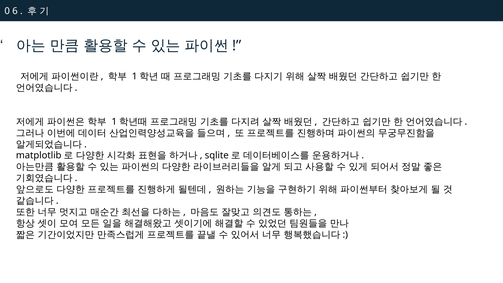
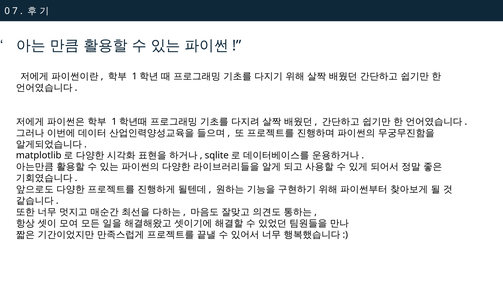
6: 6 -> 7 (15, 11)
